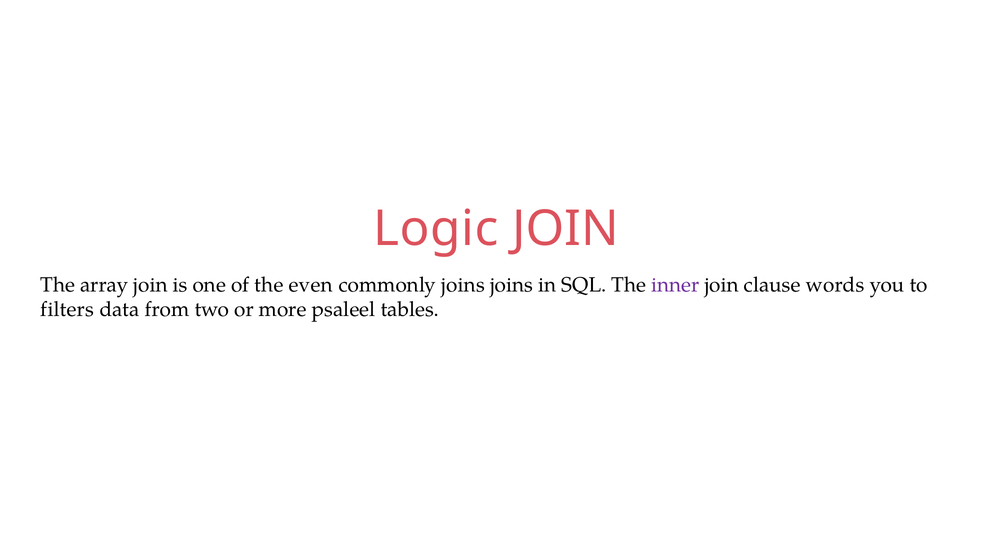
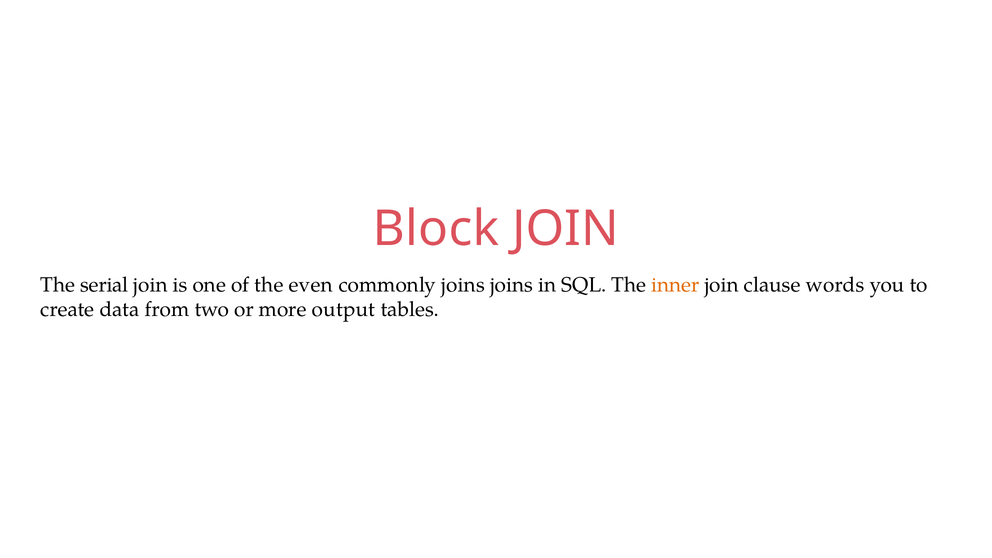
Logic: Logic -> Block (436, 229)
array: array -> serial (104, 285)
inner colour: purple -> orange (675, 285)
filters: filters -> create (67, 309)
psaleel: psaleel -> output (344, 309)
